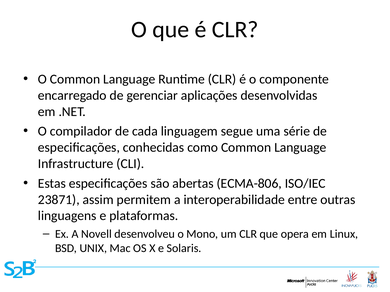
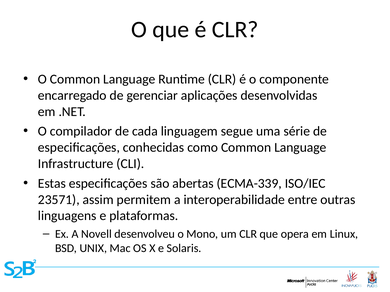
ECMA-806: ECMA-806 -> ECMA-339 (249, 184)
23871: 23871 -> 23571 (59, 200)
